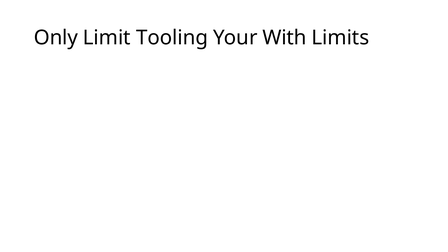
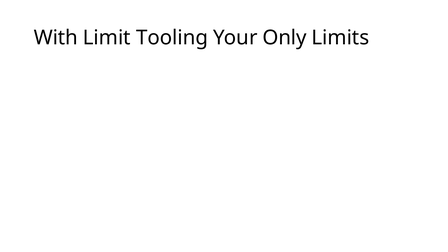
Only: Only -> With (56, 38)
With: With -> Only (285, 38)
